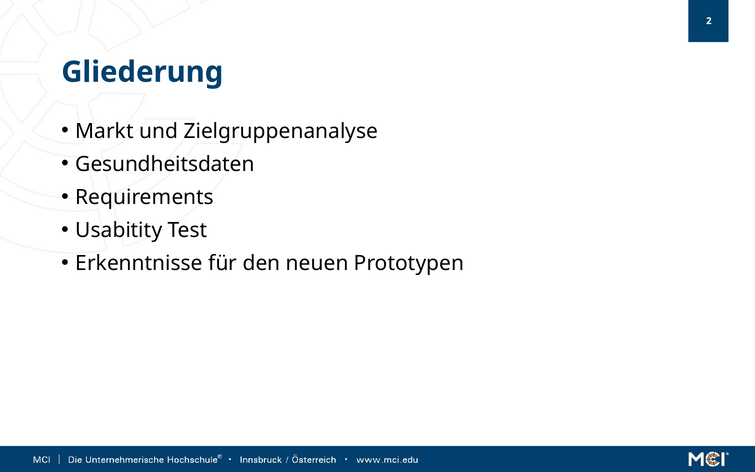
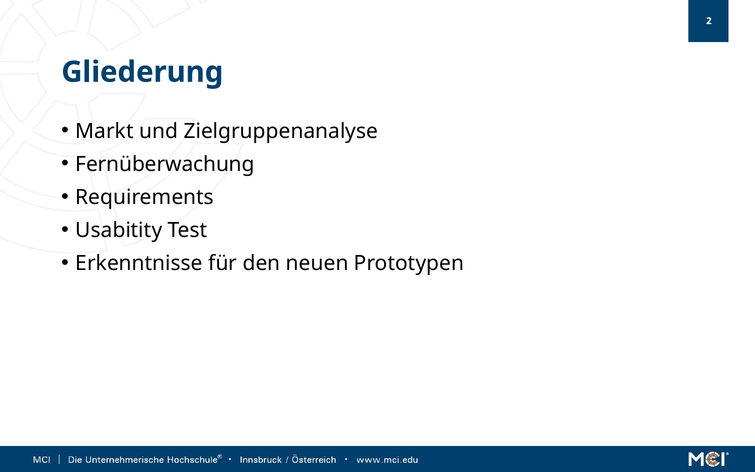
Gesundheitsdaten: Gesundheitsdaten -> Fernüberwachung (165, 164)
